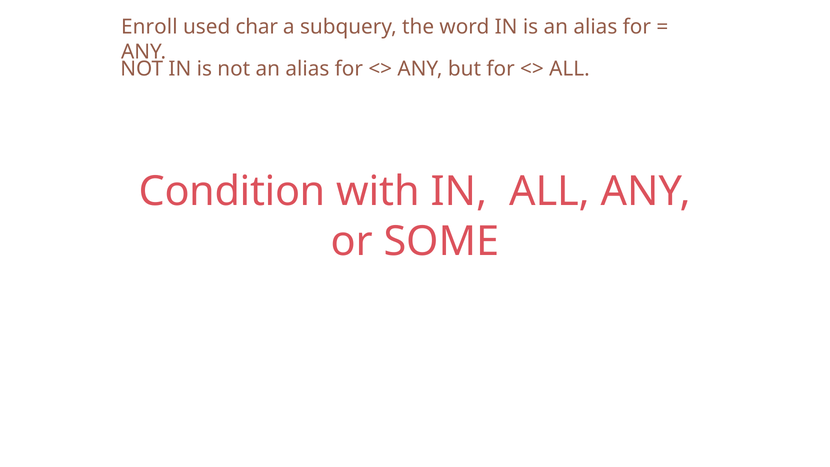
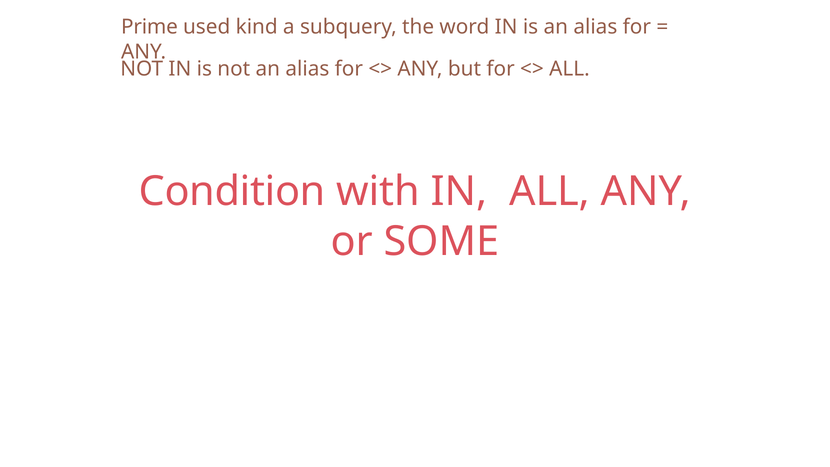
Enroll: Enroll -> Prime (149, 27)
char: char -> kind (257, 27)
